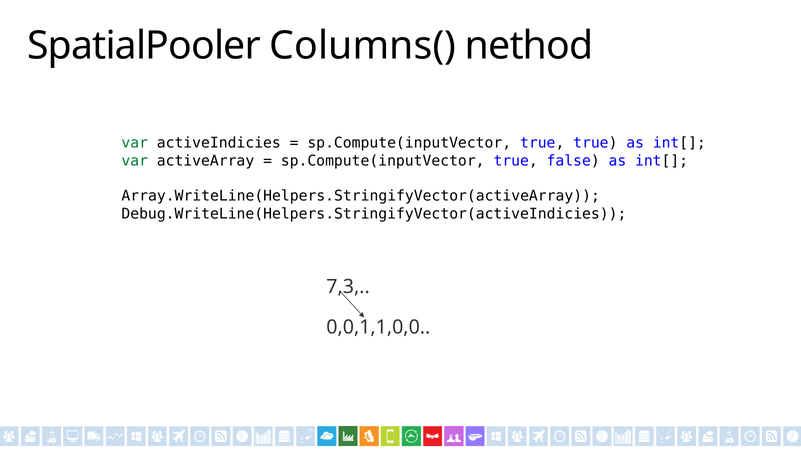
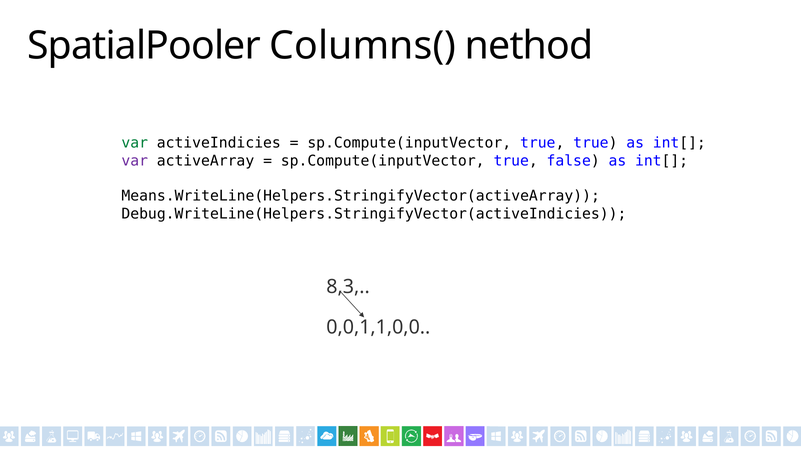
var colour: green -> purple (135, 161)
Array.WriteLine(Helpers.StringifyVector(activeArray: Array.WriteLine(Helpers.StringifyVector(activeArray -> Means.WriteLine(Helpers.StringifyVector(activeArray (361, 196)
7,3: 7,3 -> 8,3 (348, 287)
